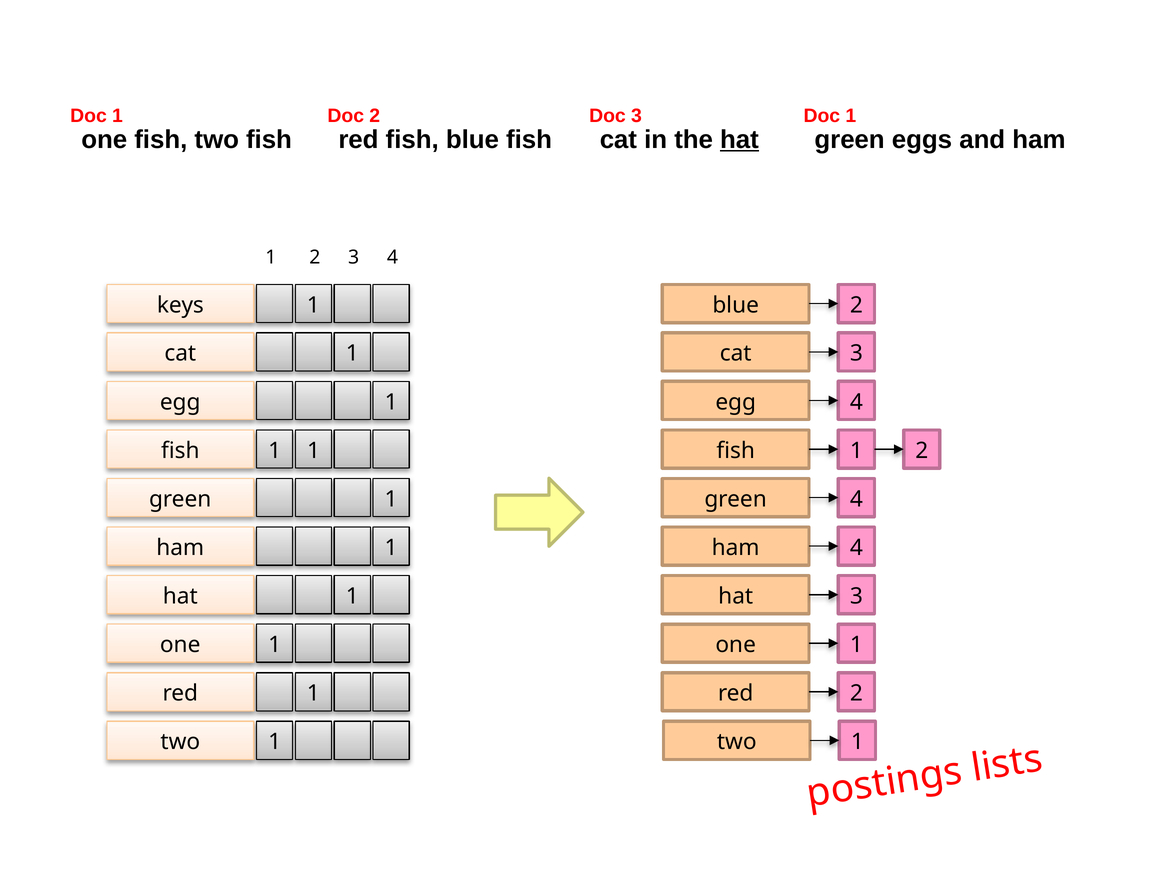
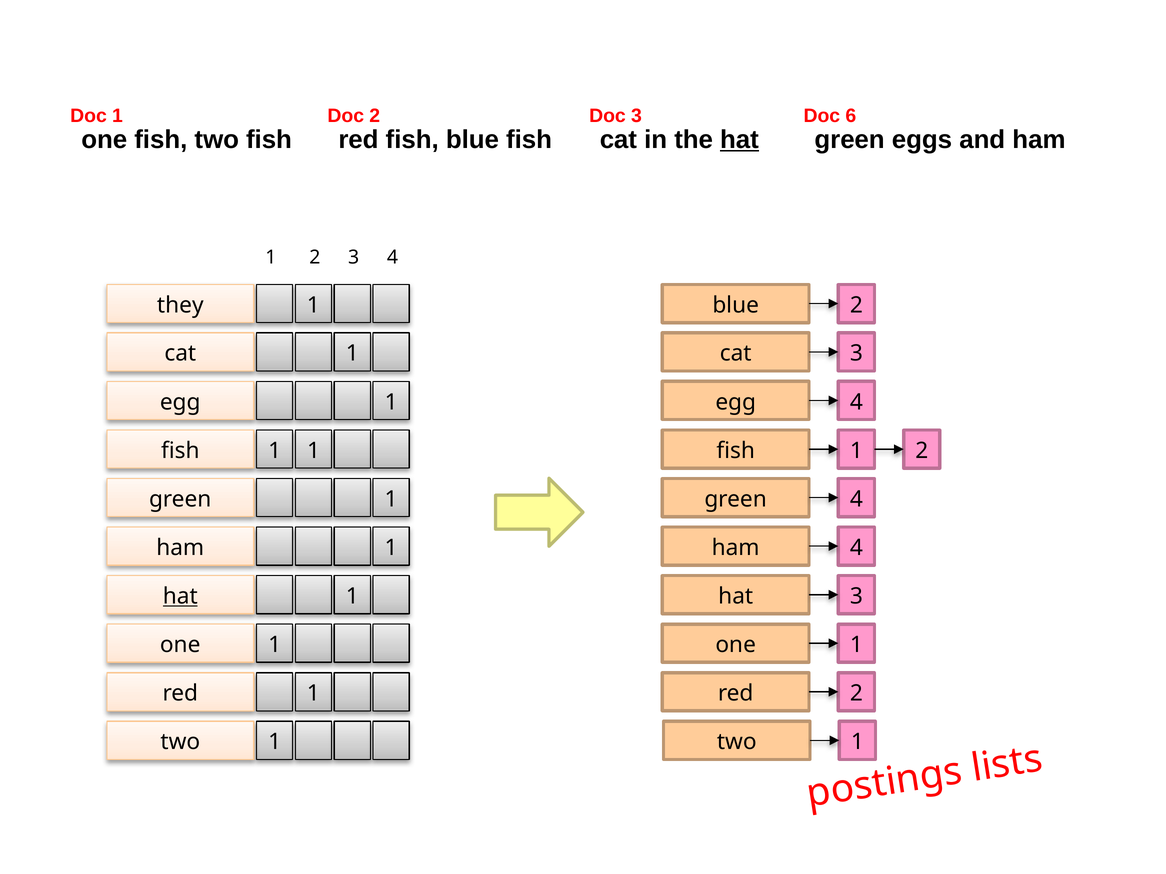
1: 1 -> 6 (851, 116)
keys: keys -> they (180, 305)
hat underline: none -> present (180, 597)
